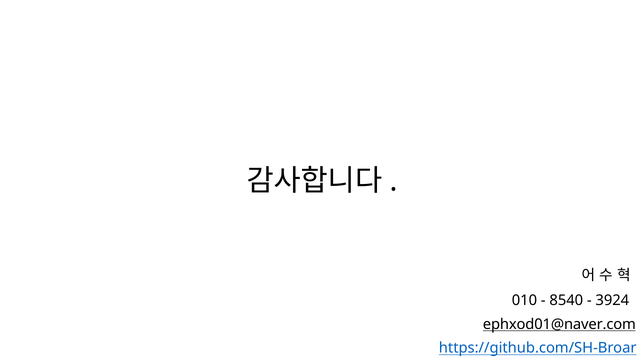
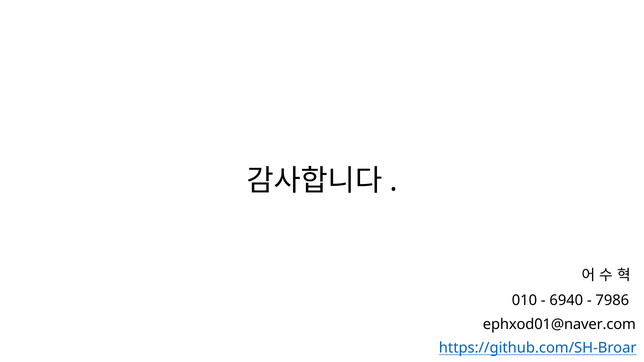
8540: 8540 -> 6940 (566, 301)
3924: 3924 -> 7986 (612, 301)
ephxod01@naver.com underline: present -> none (559, 325)
